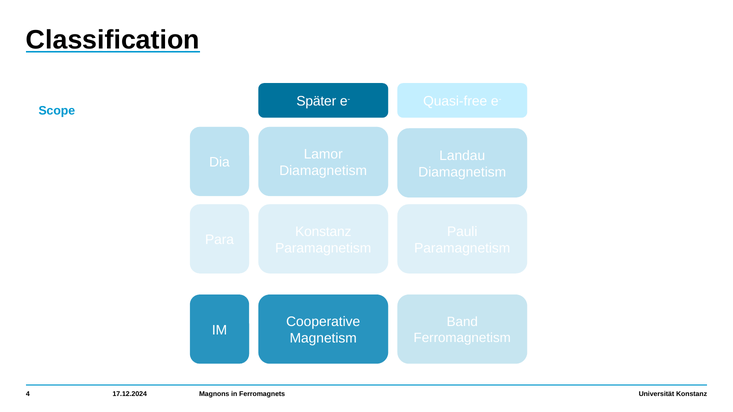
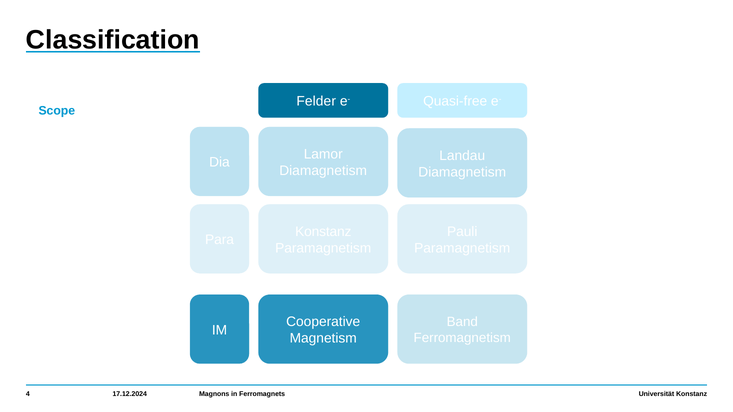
Später: Später -> Felder (316, 101)
